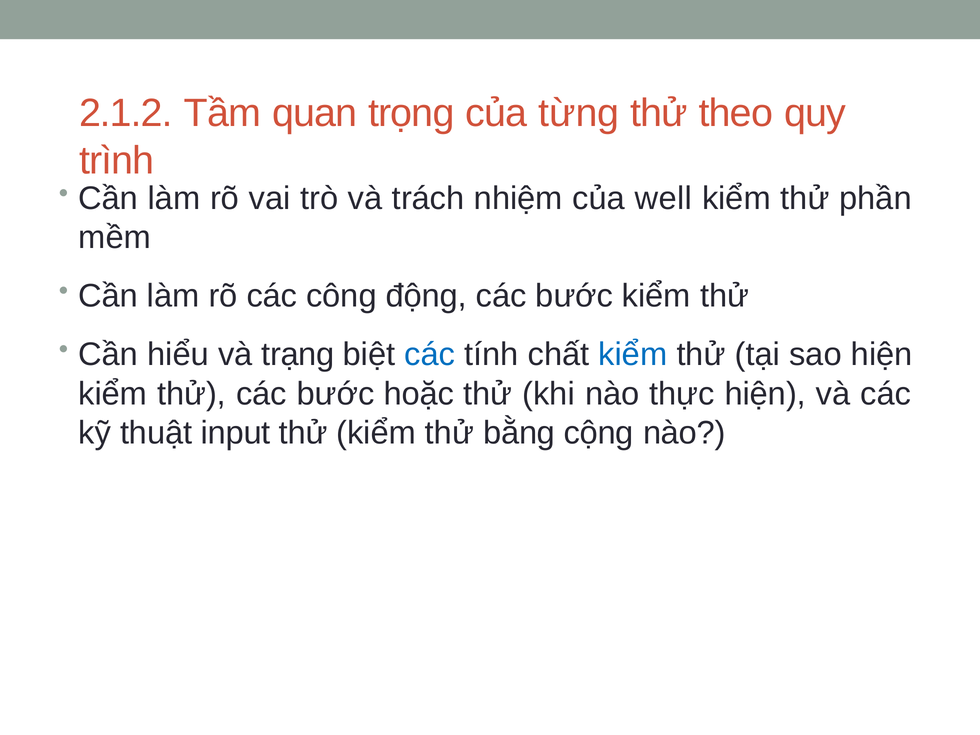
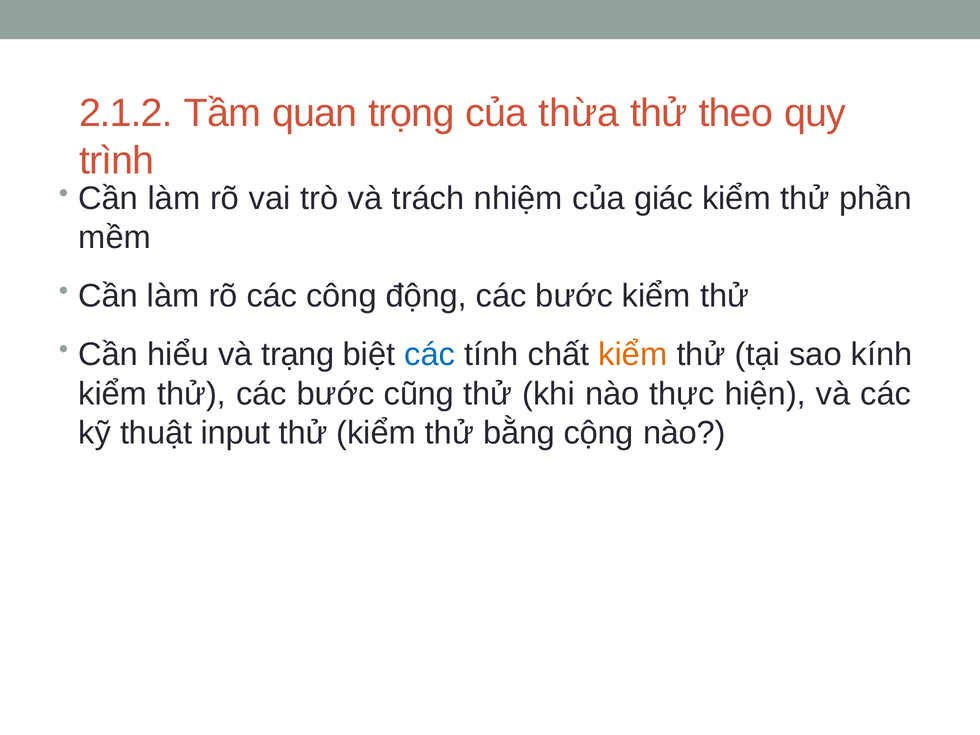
từng: từng -> thừa (579, 113)
well: well -> giác (664, 198)
kiểm colour: blue -> orange (633, 355)
sao hiện: hiện -> kính (882, 355)
hoặc: hoặc -> cũng (419, 394)
